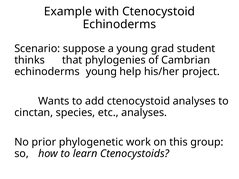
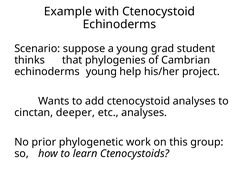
species: species -> deeper (75, 113)
